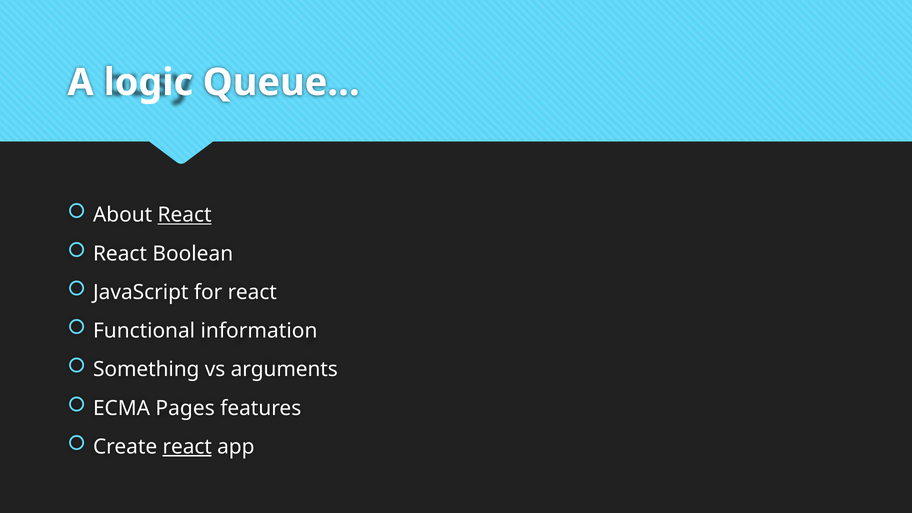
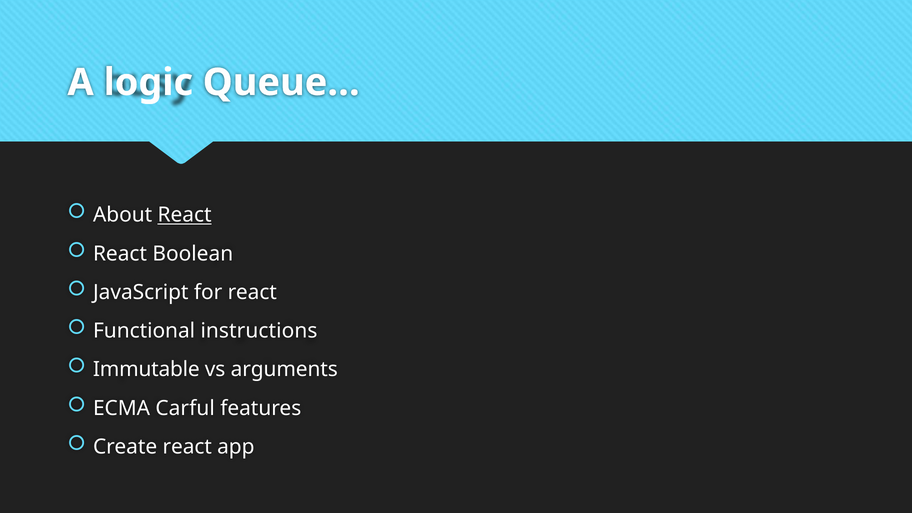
information: information -> instructions (259, 331)
Something: Something -> Immutable (146, 370)
Pages: Pages -> Carful (185, 408)
react underline: present -> none (187, 447)
